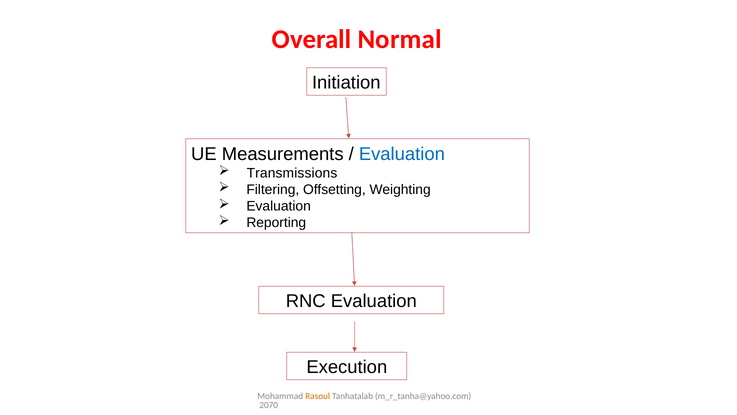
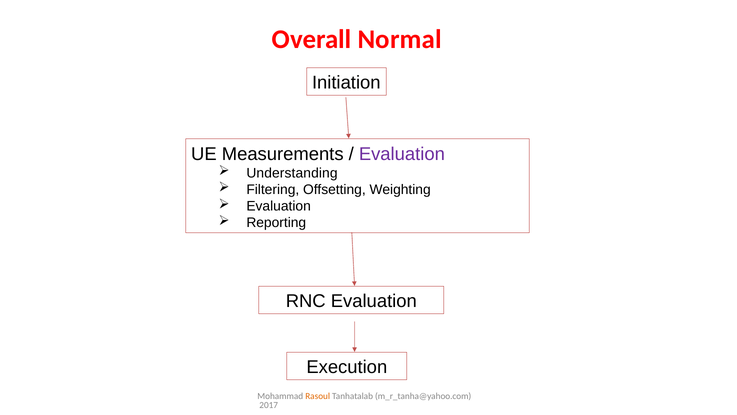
Evaluation colour: blue -> purple (402, 154)
Transmissions: Transmissions -> Understanding (292, 173)
2070: 2070 -> 2017 (269, 405)
